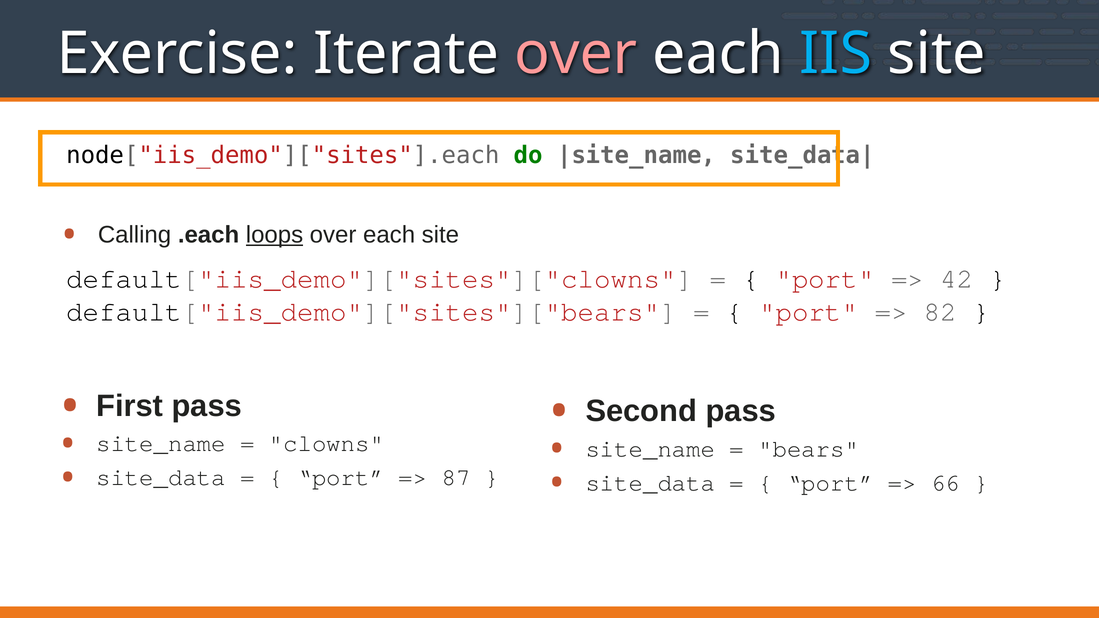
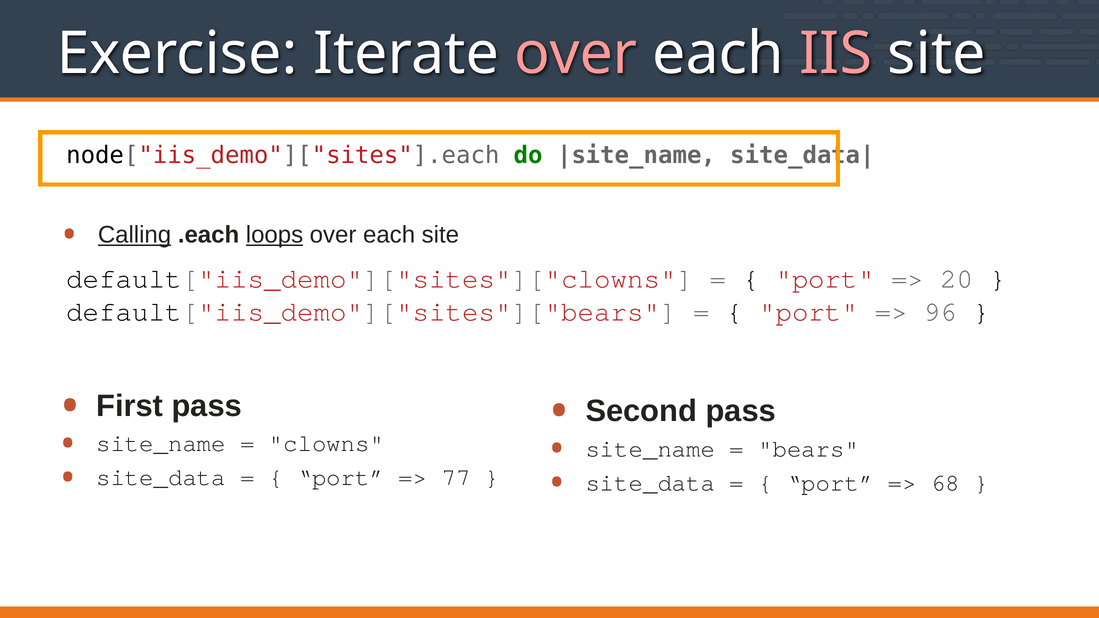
IIS colour: light blue -> pink (836, 54)
Calling underline: none -> present (135, 235)
42: 42 -> 20 (957, 279)
82: 82 -> 96 (940, 312)
87: 87 -> 77 (456, 478)
66: 66 -> 68 (945, 483)
